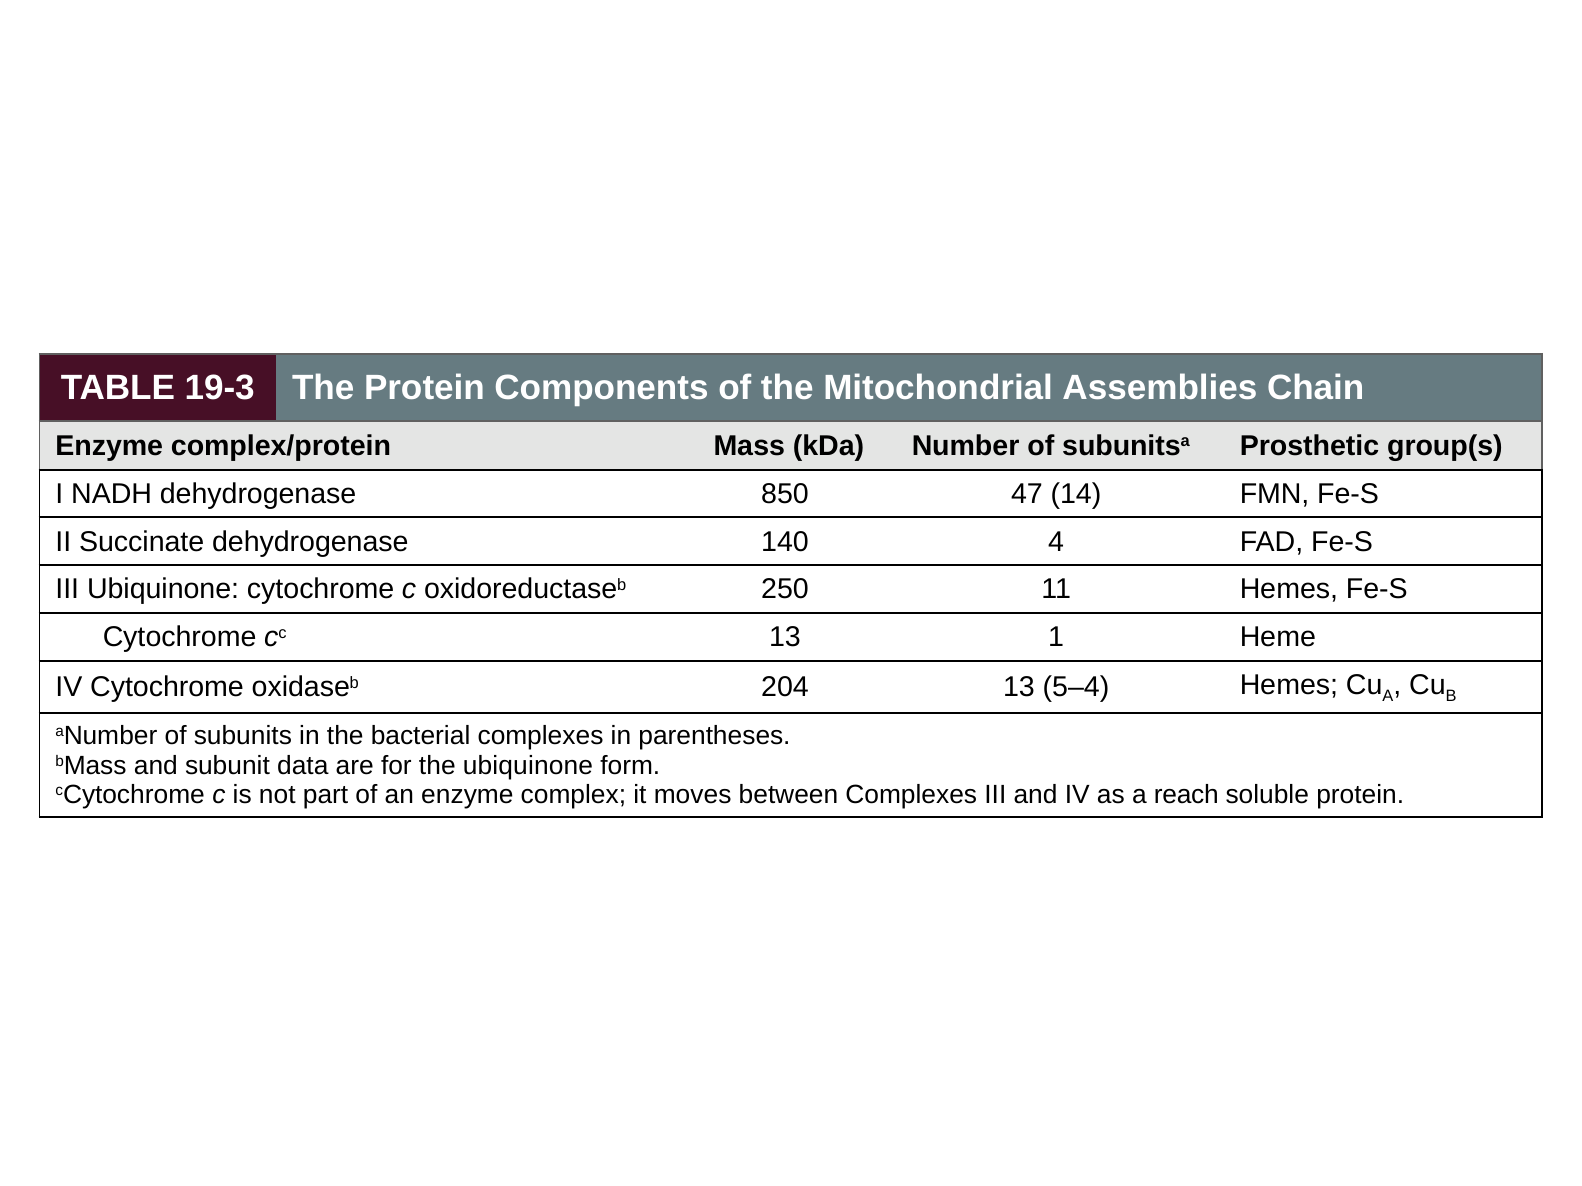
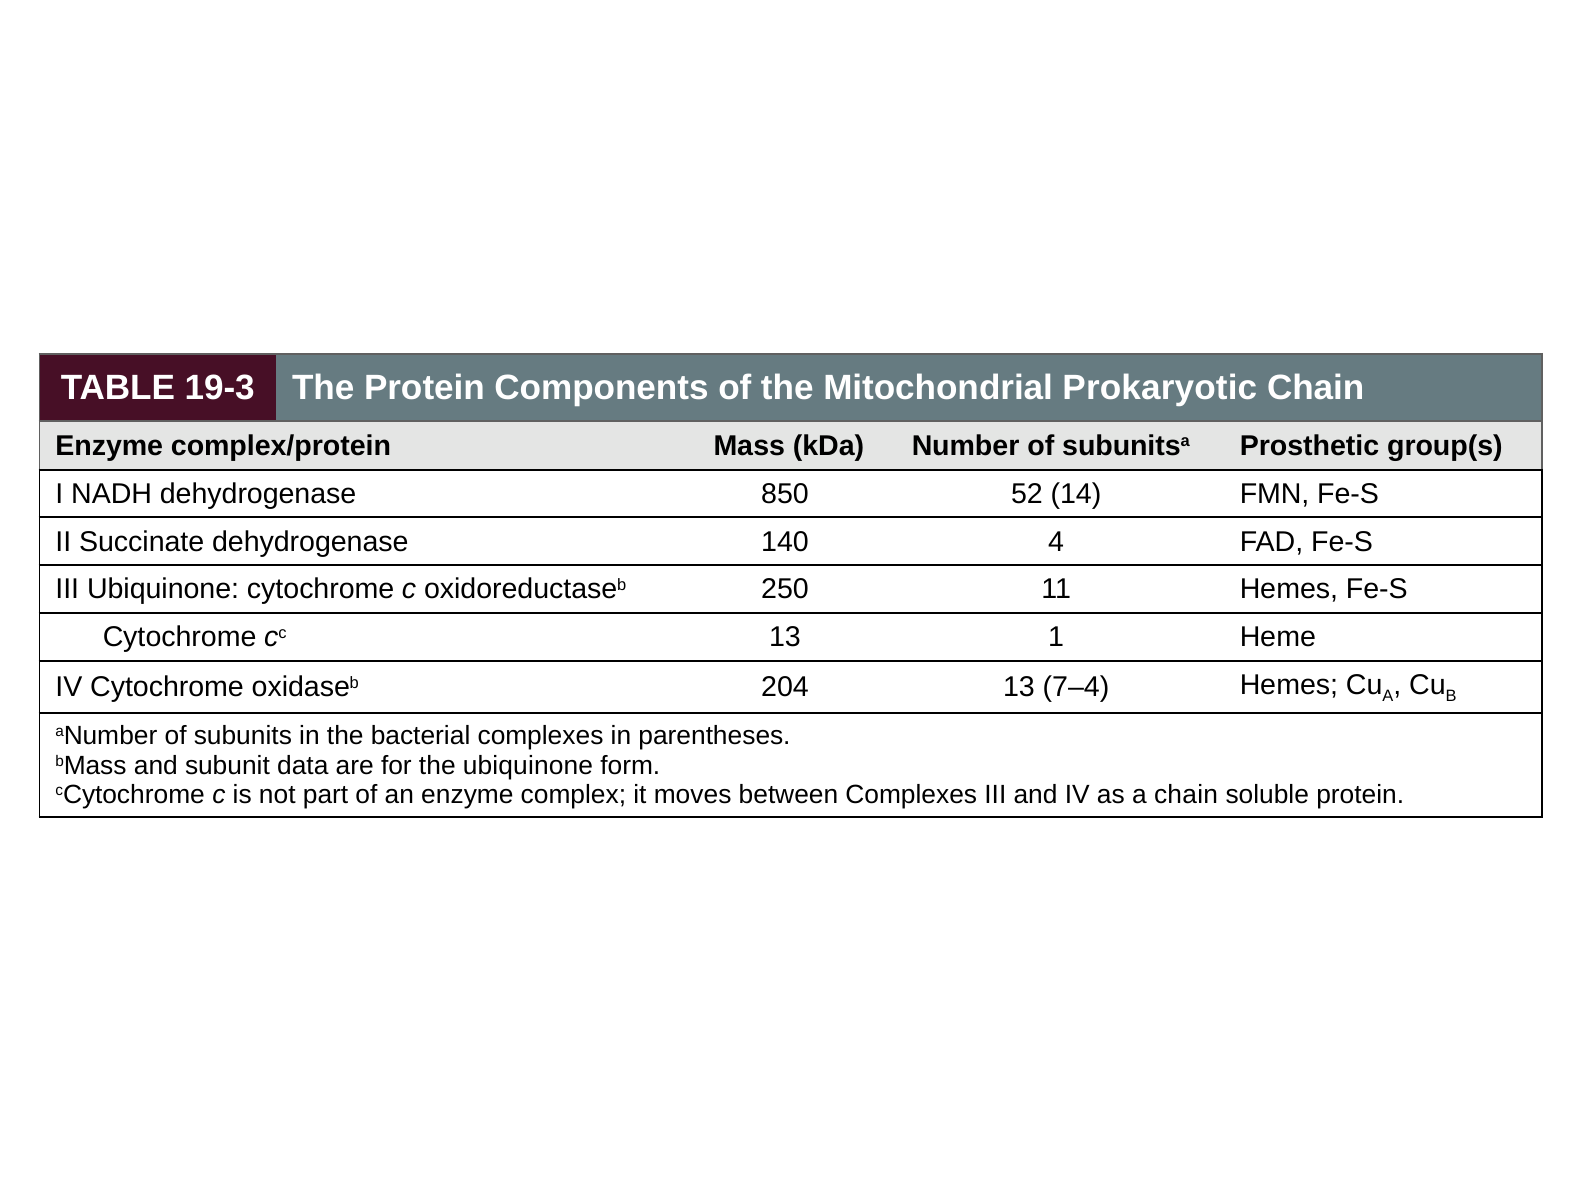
Assemblies: Assemblies -> Prokaryotic (1160, 388)
47: 47 -> 52 (1027, 494)
5–4: 5–4 -> 7–4 (1076, 688)
a reach: reach -> chain (1186, 796)
